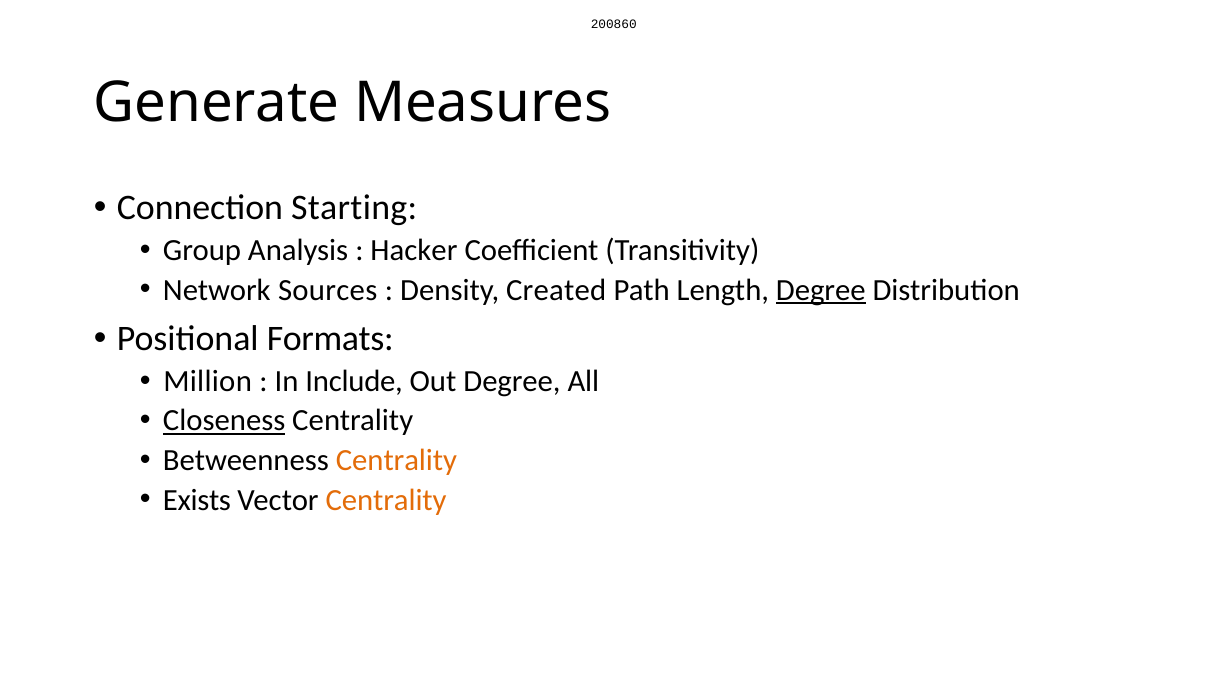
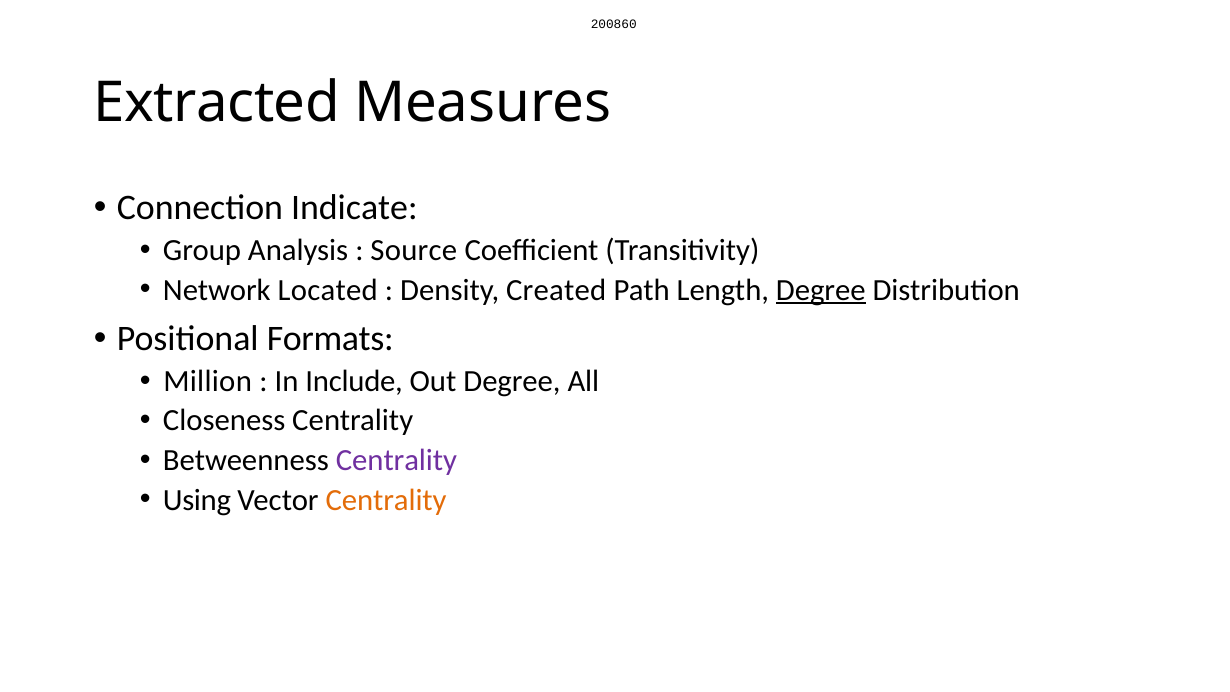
Generate: Generate -> Extracted (217, 103)
Starting: Starting -> Indicate (354, 208)
Hacker: Hacker -> Source (414, 250)
Sources: Sources -> Located (328, 290)
Closeness underline: present -> none (224, 421)
Centrality colour: orange -> purple (396, 460)
Exists: Exists -> Using (197, 500)
